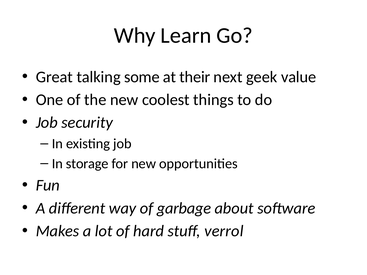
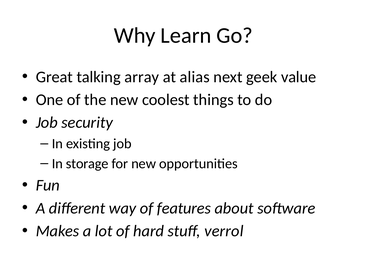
some: some -> array (142, 77)
their: their -> alias (195, 77)
garbage: garbage -> features (184, 208)
